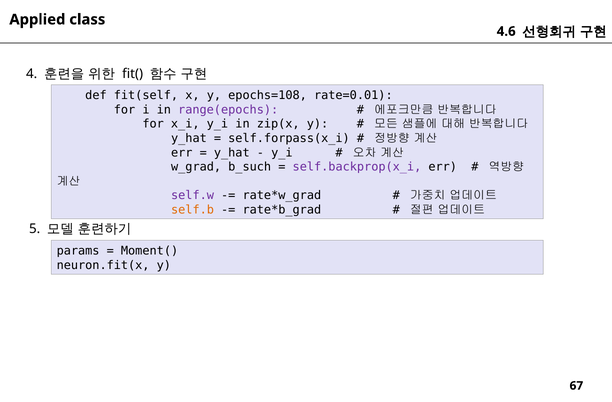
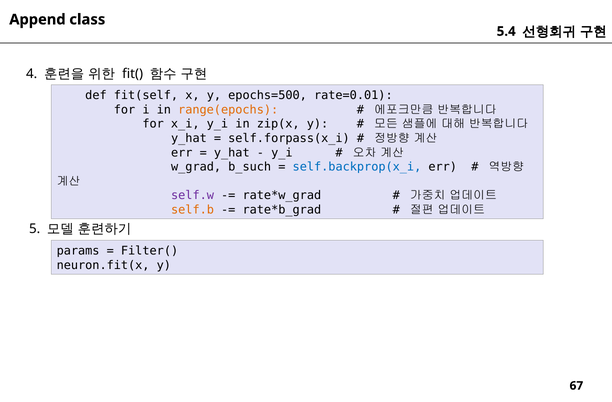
Applied: Applied -> Append (37, 20)
4.6: 4.6 -> 5.4 (506, 31)
epochs=108: epochs=108 -> epochs=500 (268, 95)
range(epochs colour: purple -> orange (228, 110)
self.backprop(x_i colour: purple -> blue (357, 167)
Moment(: Moment( -> Filter( (150, 251)
